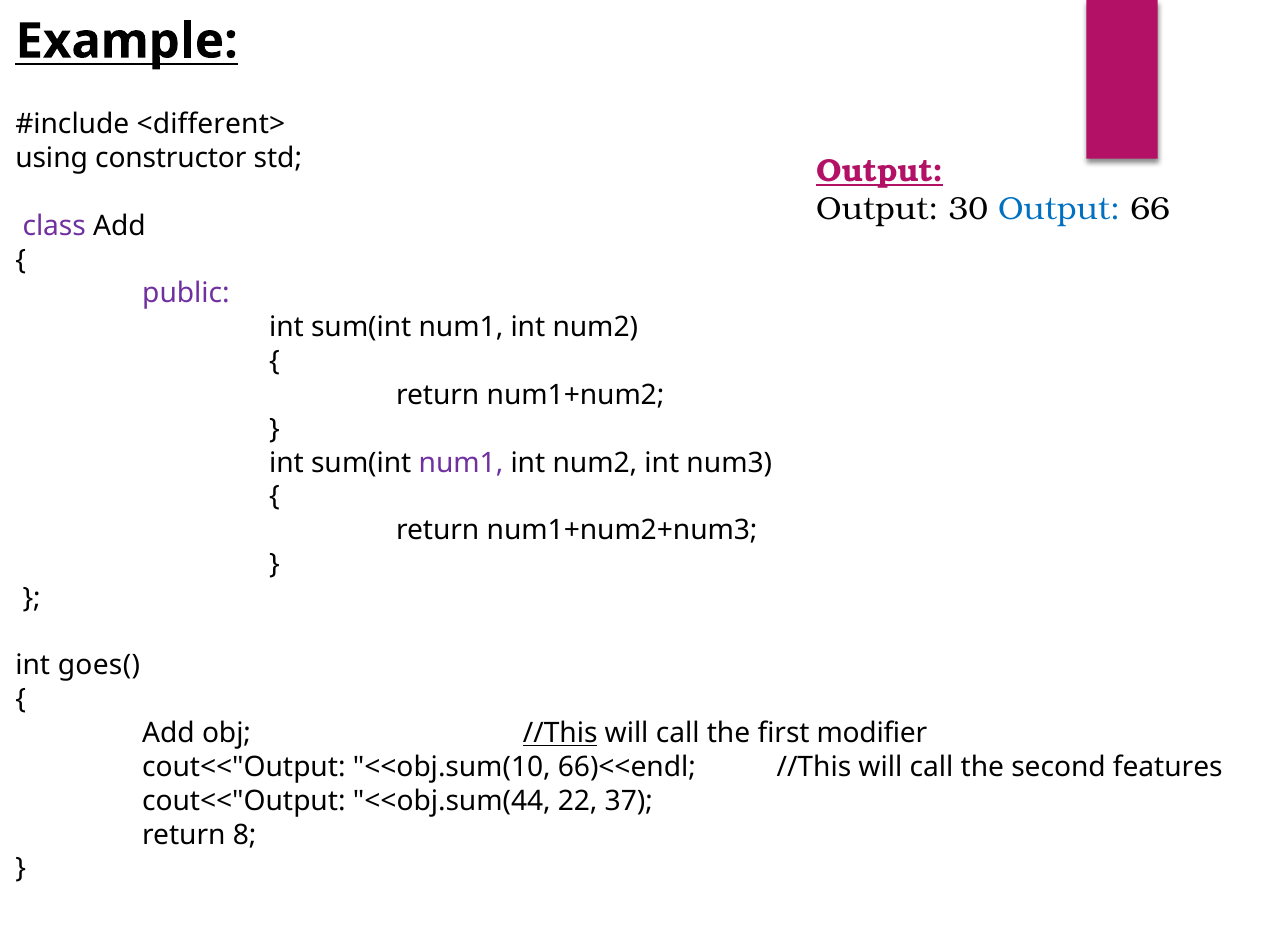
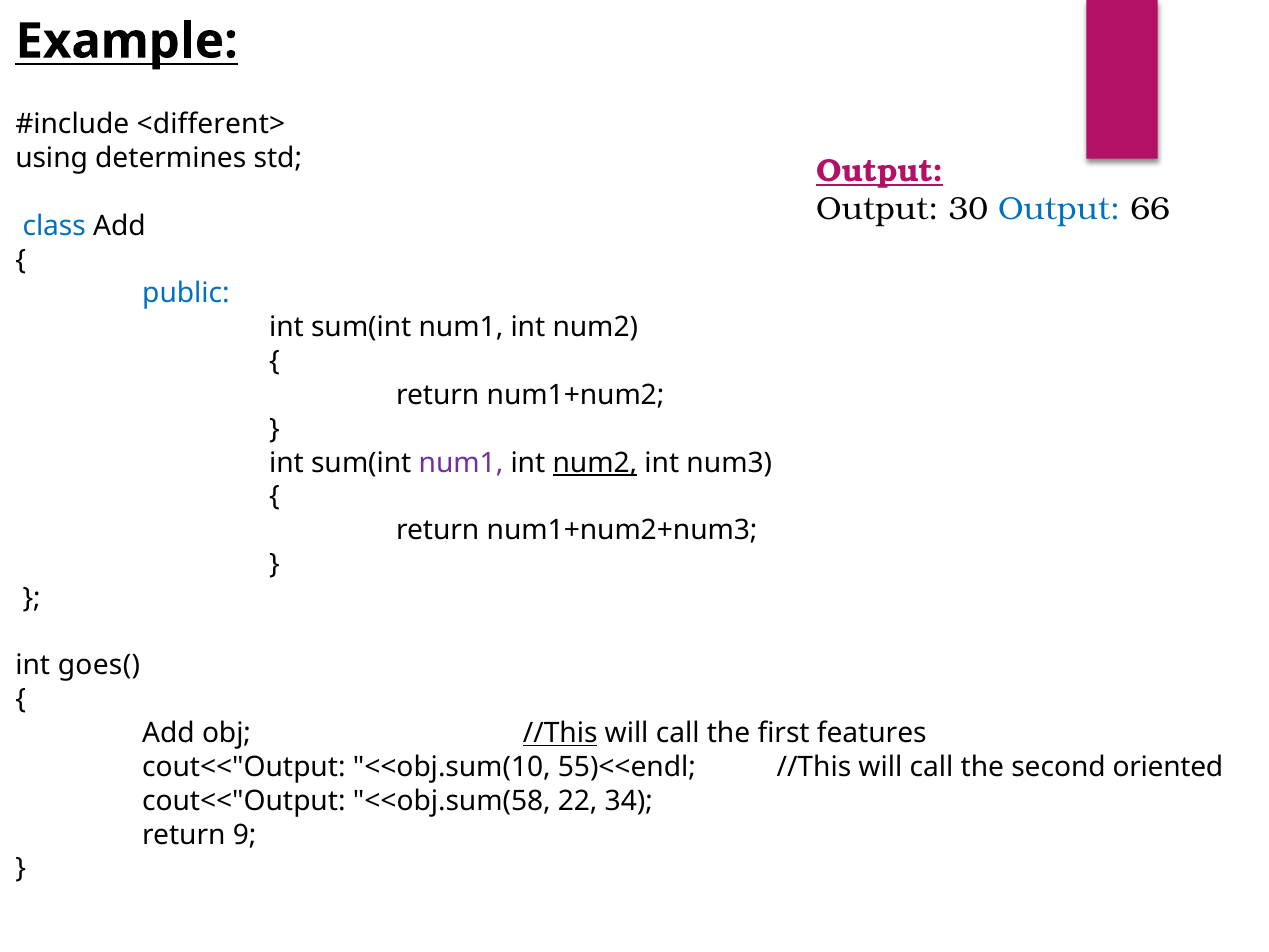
constructor: constructor -> determines (171, 158)
class colour: purple -> blue (54, 226)
public colour: purple -> blue (186, 293)
num2 underline: none -> present (595, 463)
modifier: modifier -> features (872, 733)
66)<<endl: 66)<<endl -> 55)<<endl (627, 767)
features: features -> oriented (1168, 767)
<<obj.sum(44: <<obj.sum(44 -> <<obj.sum(58 (452, 801)
37: 37 -> 34 (629, 801)
8: 8 -> 9 (245, 835)
